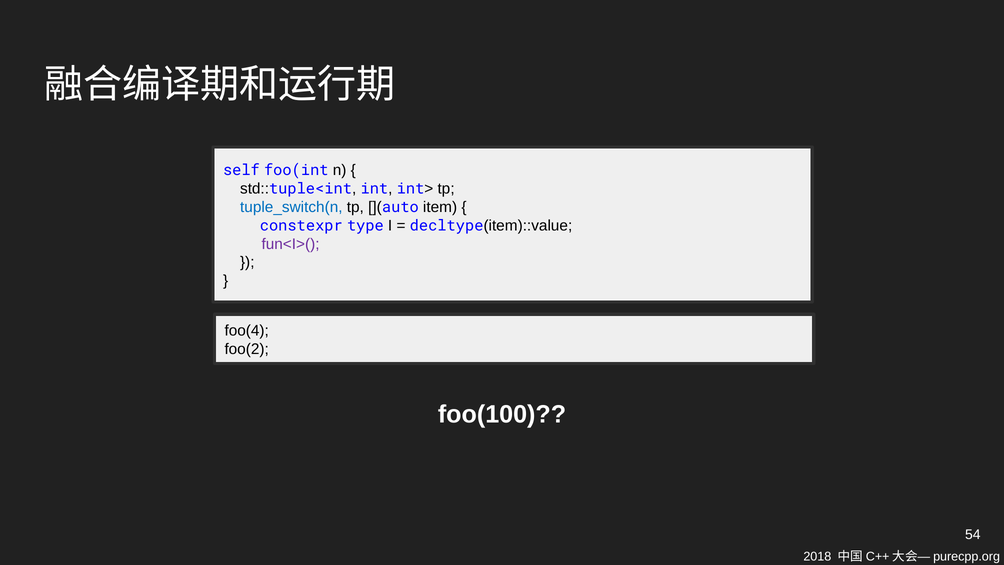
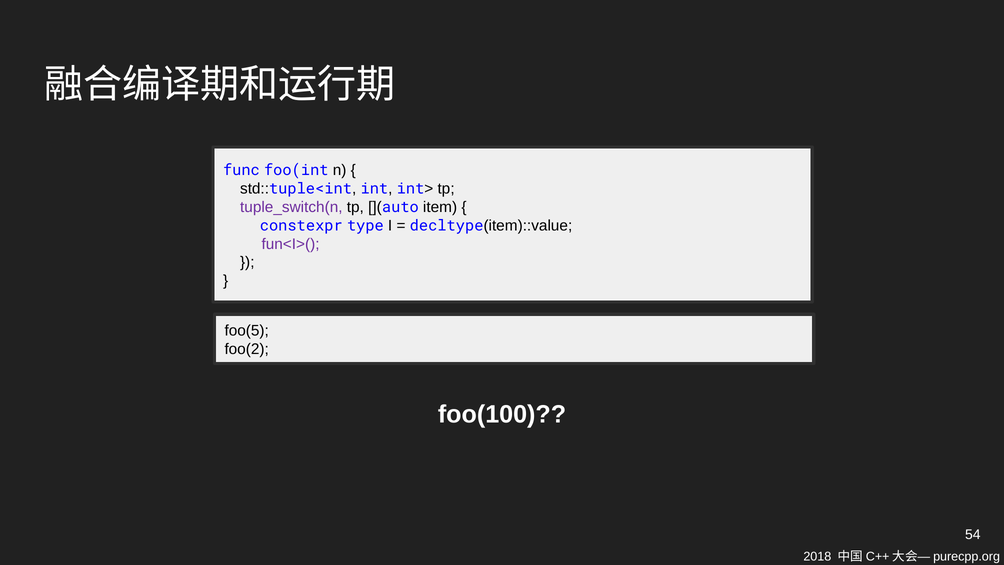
self: self -> func (241, 170)
tuple_switch(n colour: blue -> purple (291, 207)
foo(4: foo(4 -> foo(5 (247, 331)
